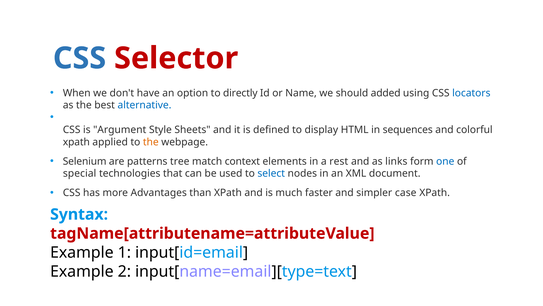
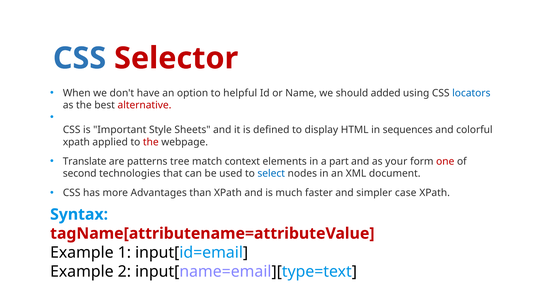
directly: directly -> helpful (240, 93)
alternative colour: blue -> red (144, 105)
Argument: Argument -> Important (120, 129)
the colour: orange -> red (151, 142)
Selenium: Selenium -> Translate (85, 161)
rest: rest -> part (339, 161)
links: links -> your (396, 161)
one colour: blue -> red (445, 161)
special: special -> second (80, 173)
